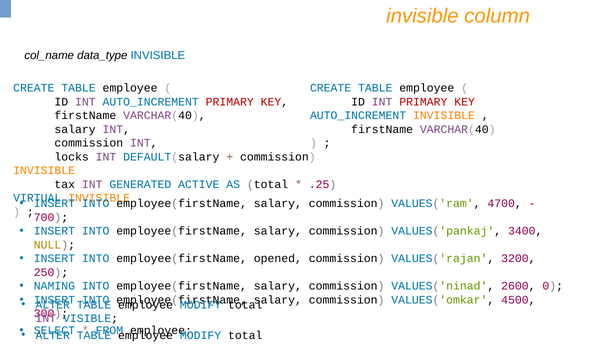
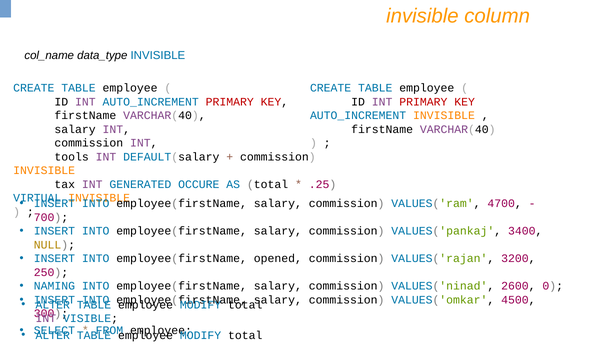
locks: locks -> tools (72, 157)
ACTIVE: ACTIVE -> OCCURE (199, 184)
